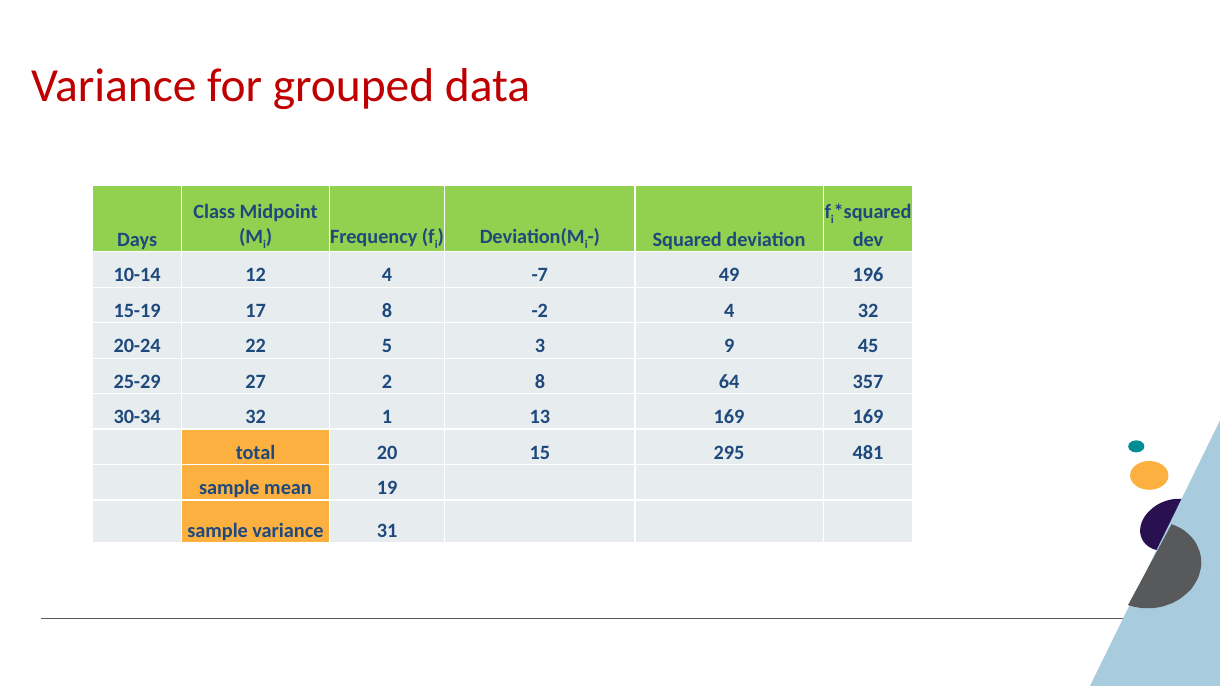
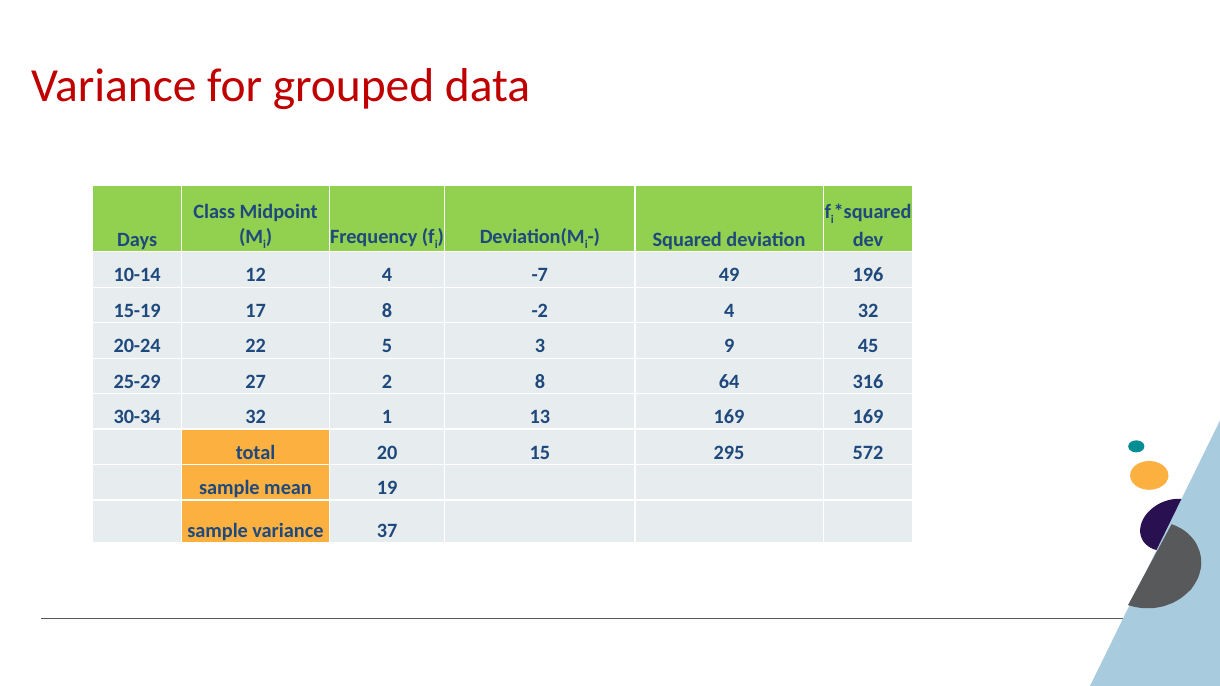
357: 357 -> 316 (868, 382)
481: 481 -> 572 (868, 452)
31: 31 -> 37 (387, 531)
